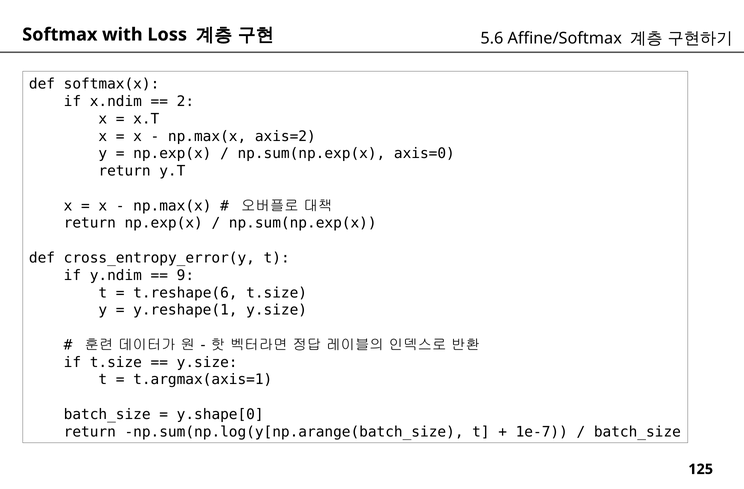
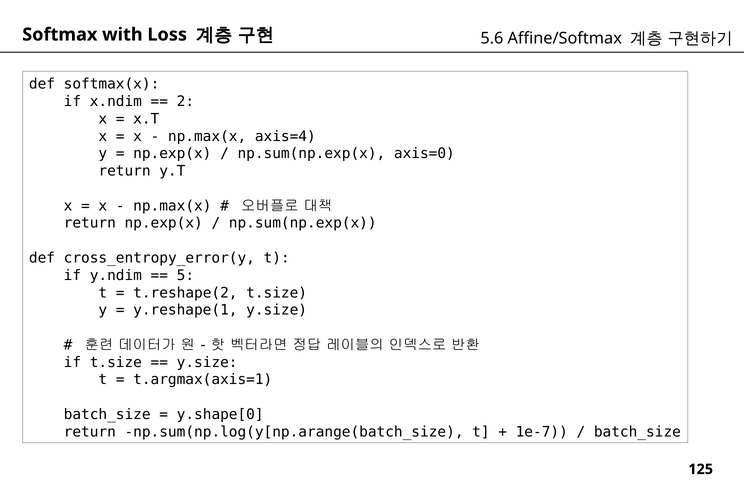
axis=2: axis=2 -> axis=4 (285, 136)
9: 9 -> 5 (185, 275)
t.reshape(6: t.reshape(6 -> t.reshape(2 (185, 293)
